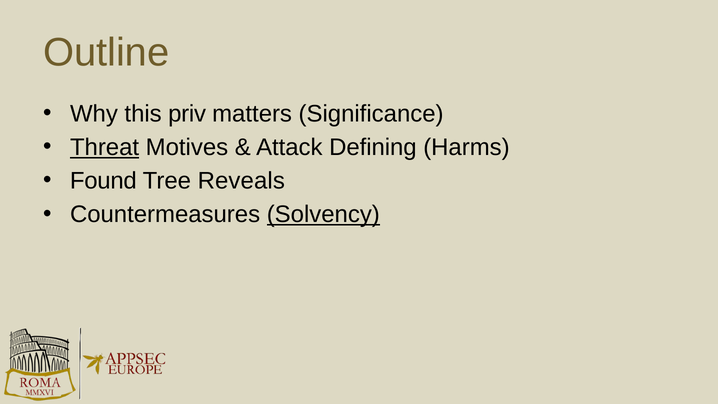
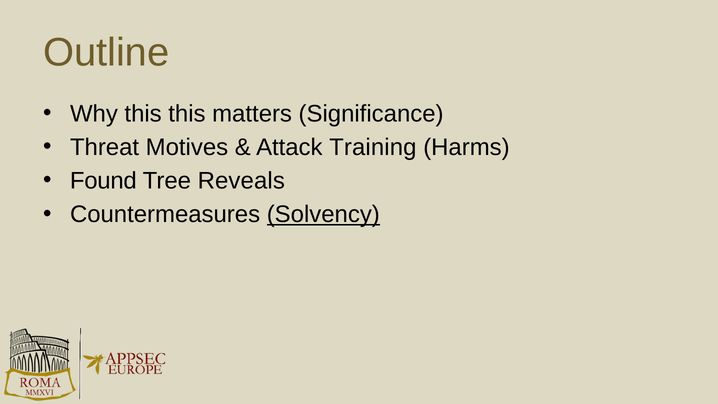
this priv: priv -> this (187, 114)
Threat underline: present -> none (105, 147)
Defining: Defining -> Training (373, 147)
